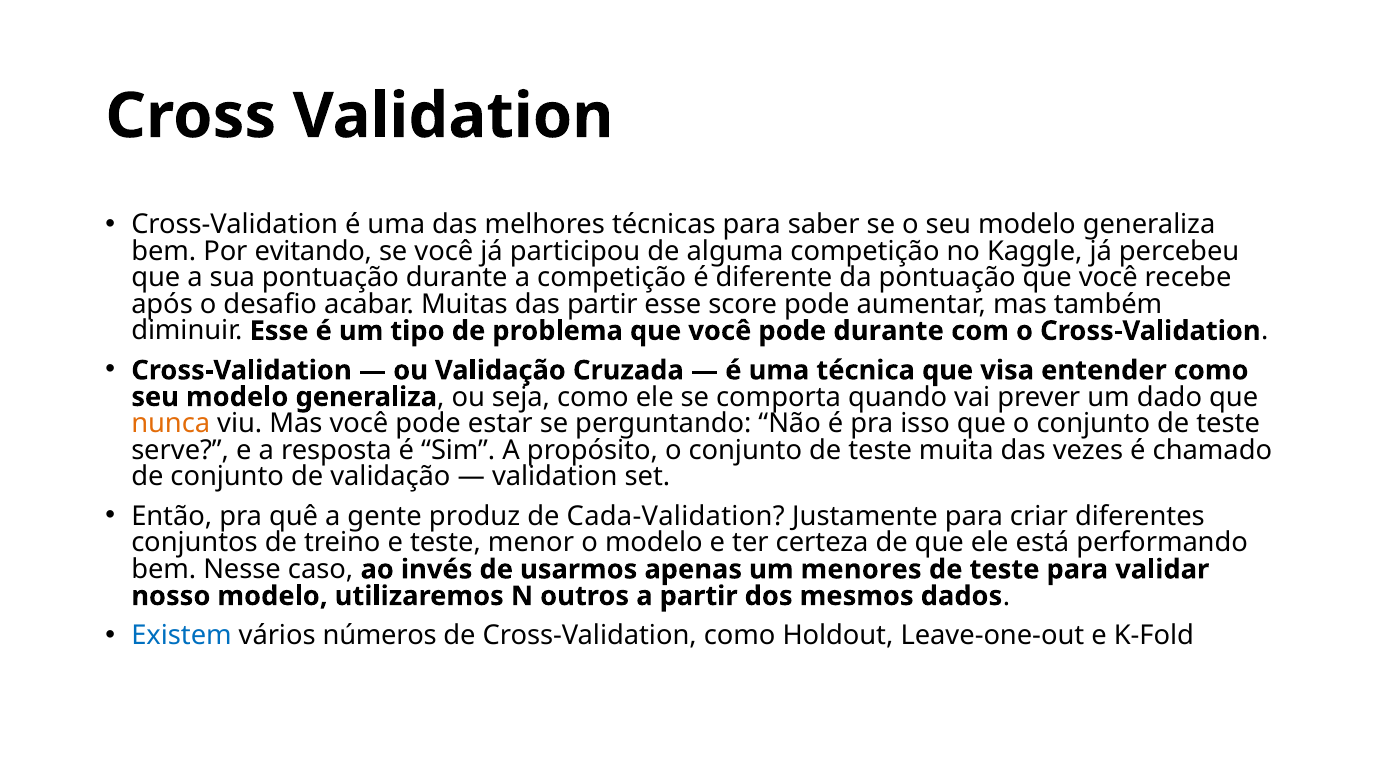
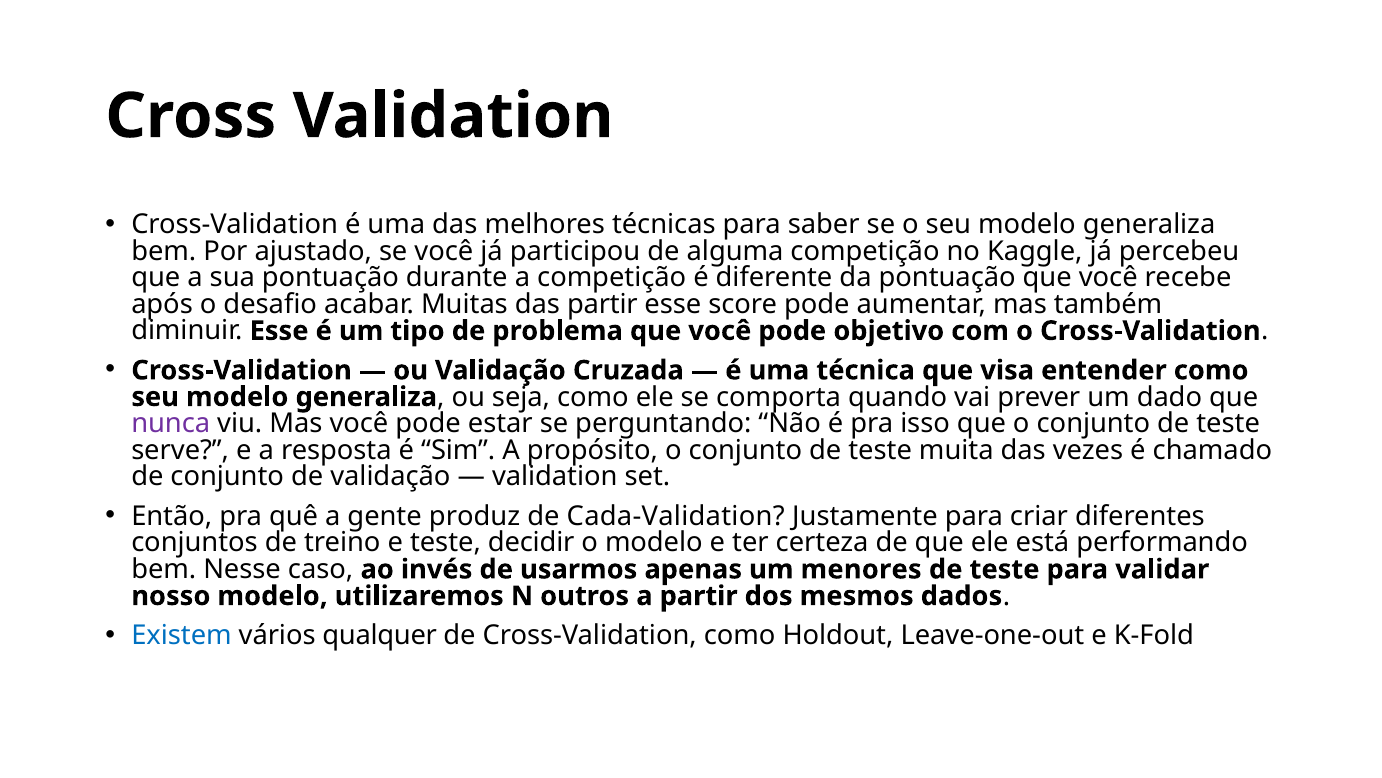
evitando: evitando -> ajustado (313, 251)
pode durante: durante -> objetivo (889, 331)
nunca colour: orange -> purple (171, 423)
menor: menor -> decidir (531, 542)
números: números -> qualquer (380, 635)
